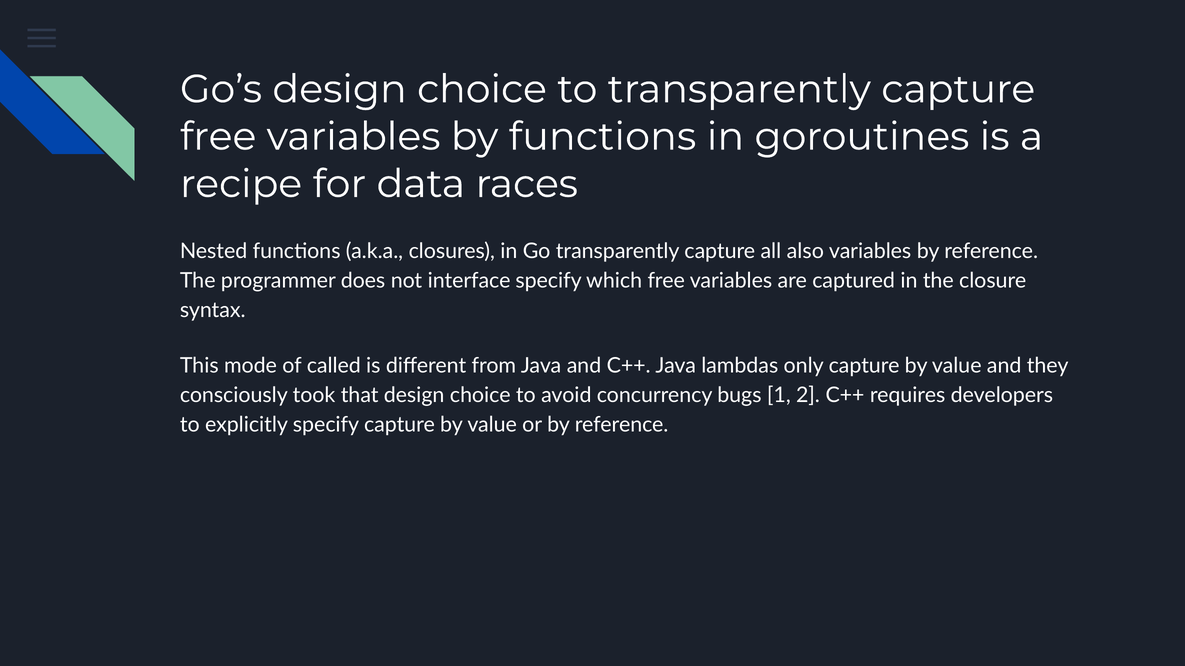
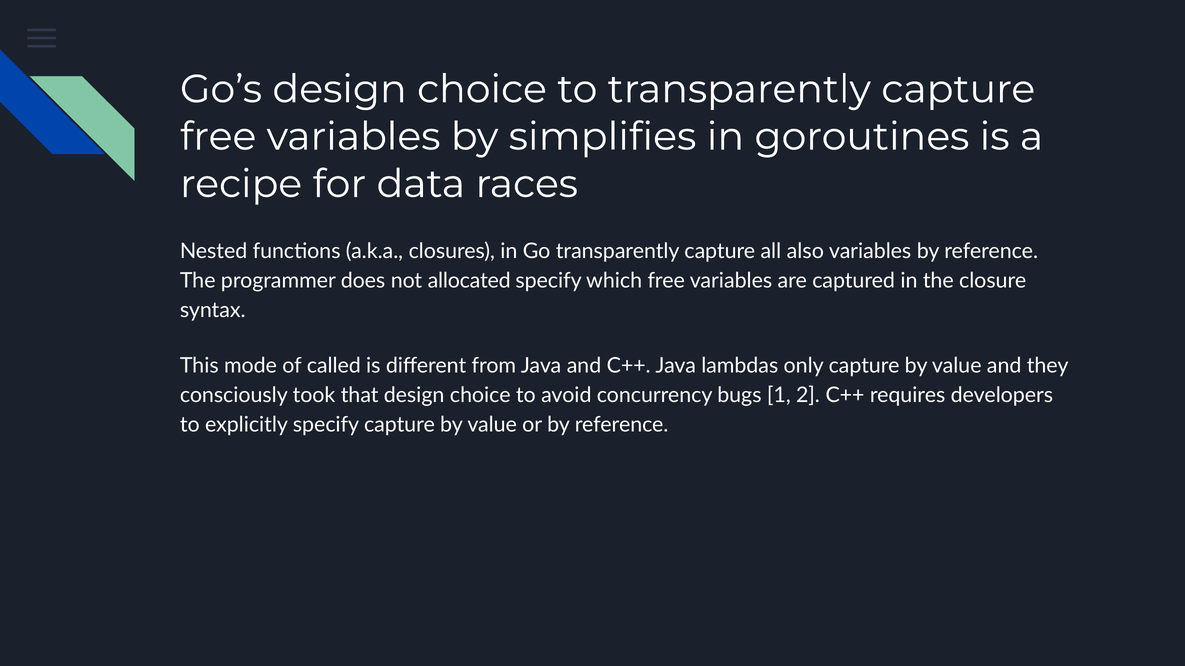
by functions: functions -> simplifies (603, 137)
interface: interface -> allocated (469, 281)
